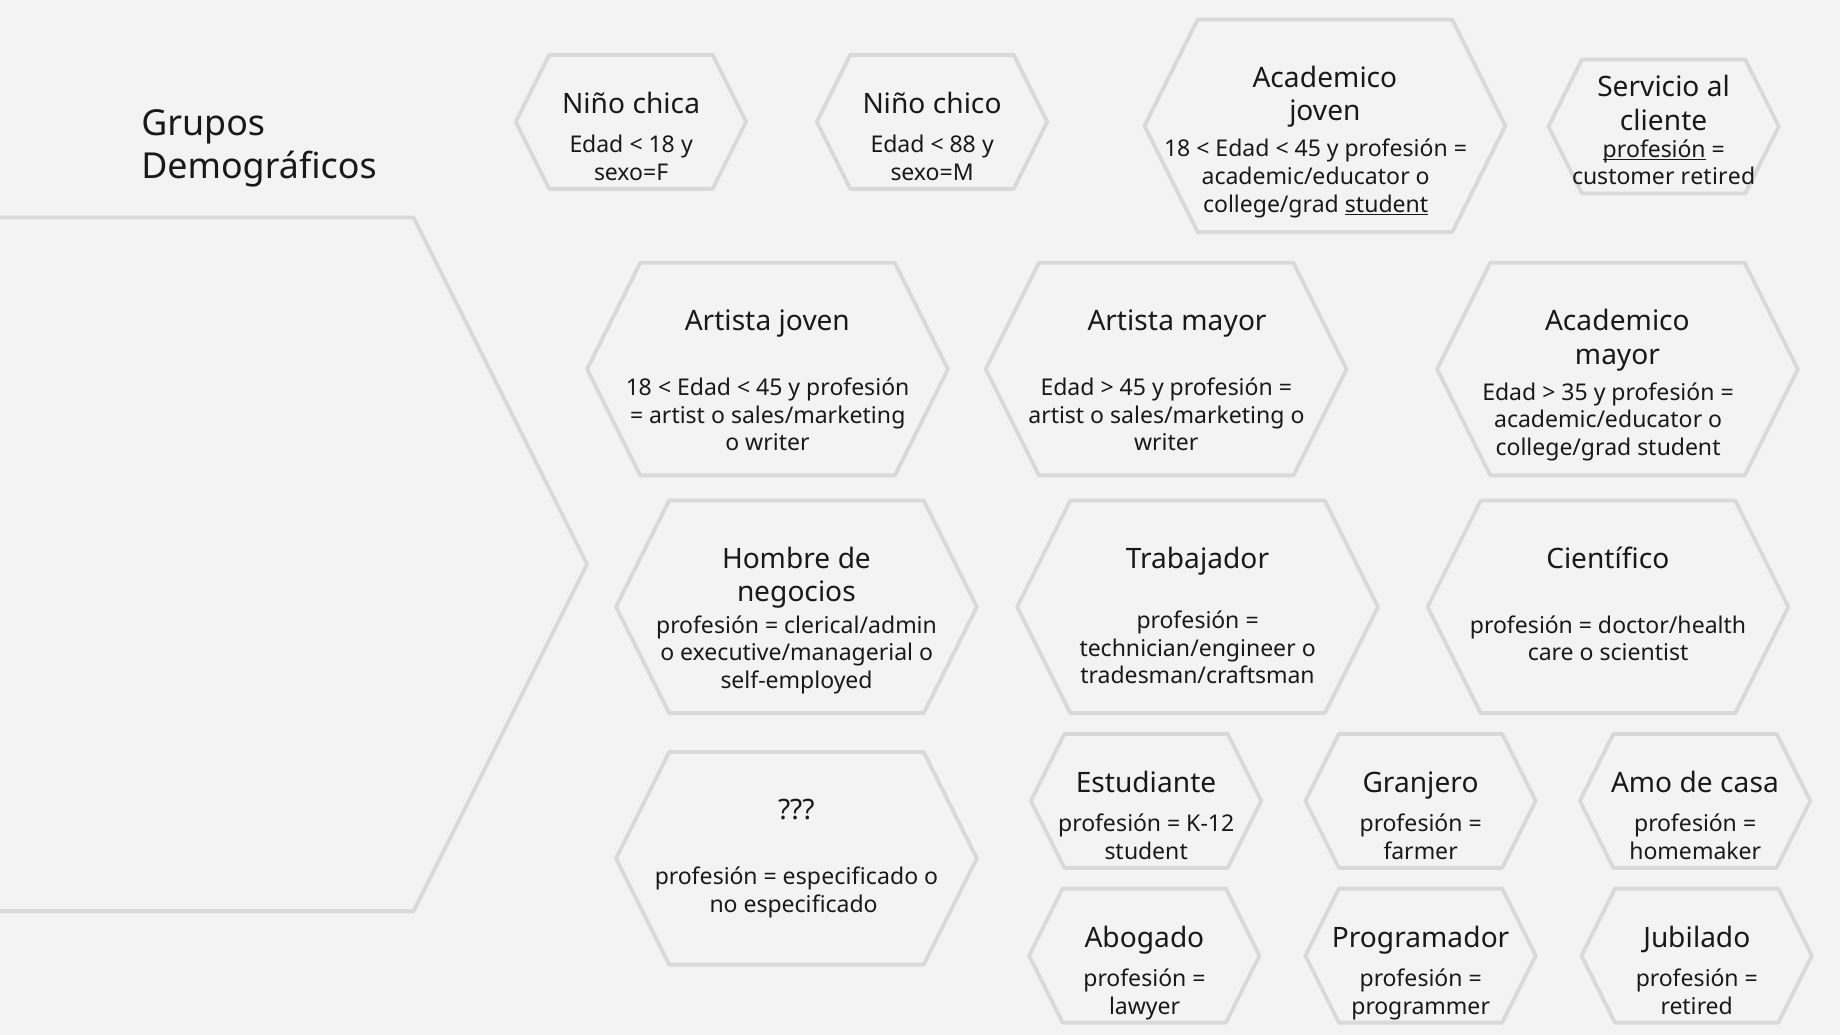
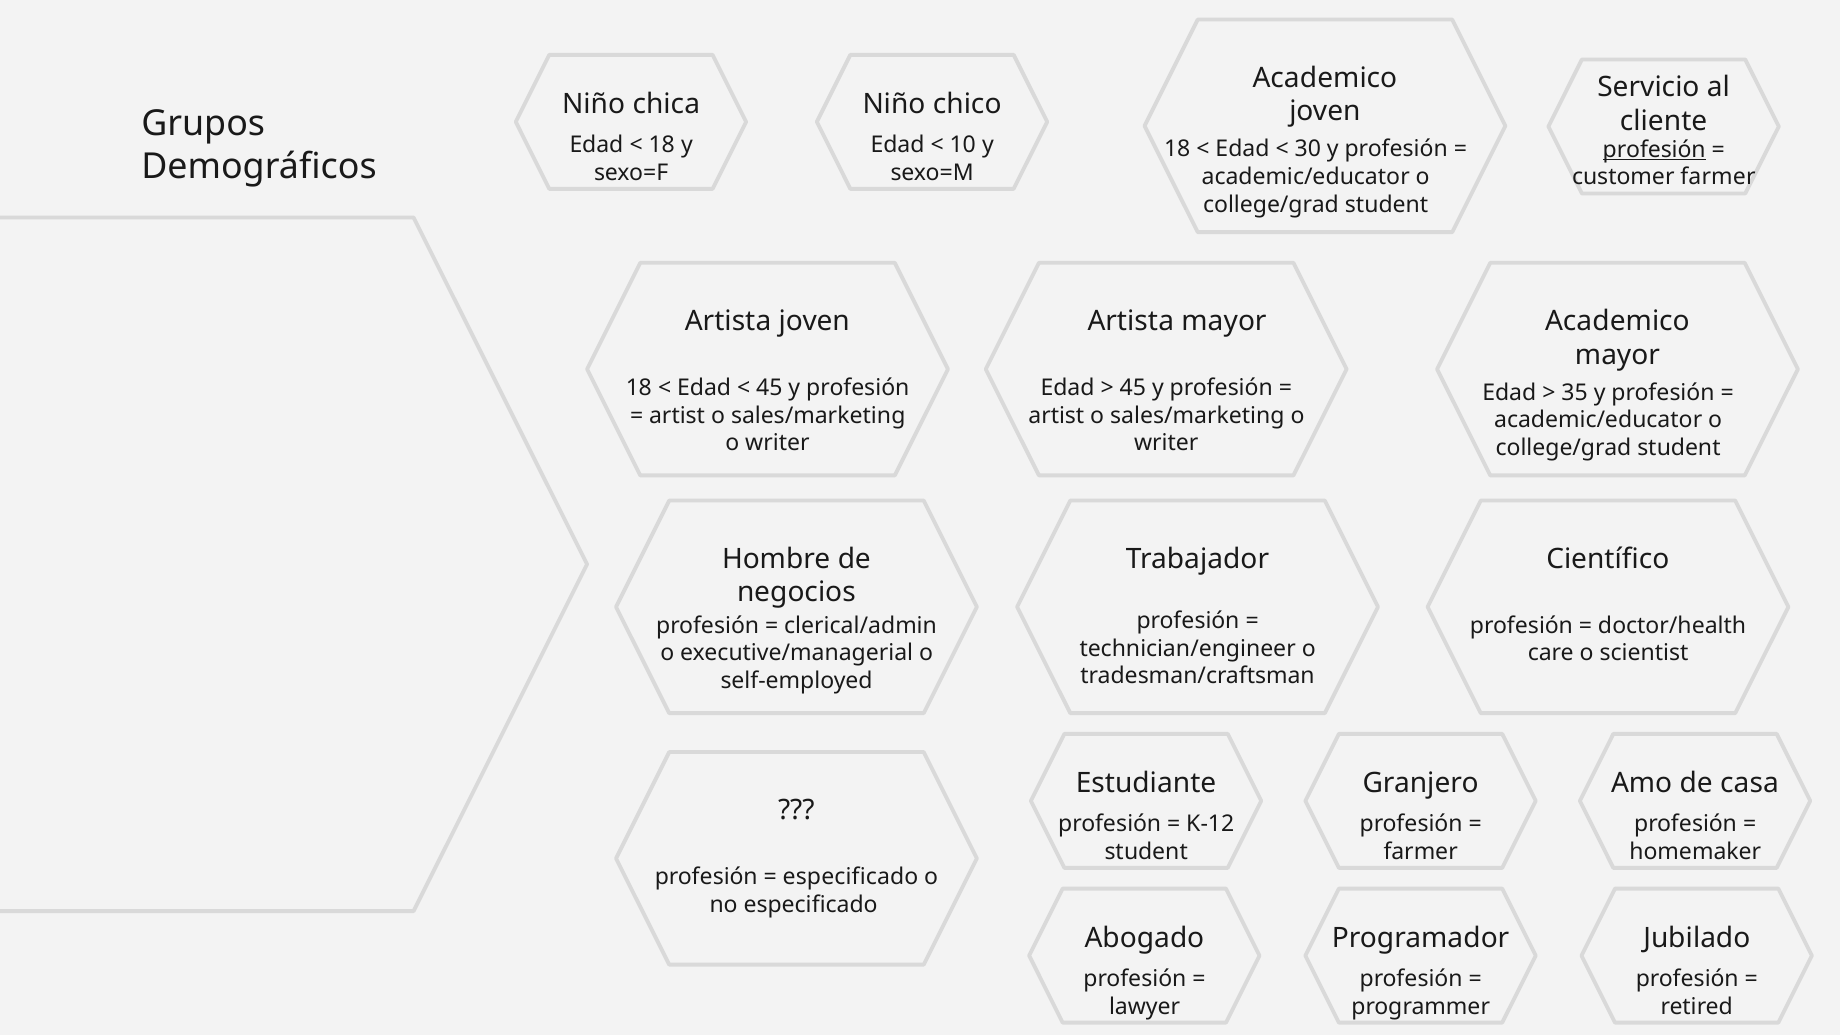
88: 88 -> 10 (963, 145)
45: 45 -> 30 (1308, 149)
customer retired: retired -> farmer (1718, 177)
student underline: present -> none (1387, 205)
